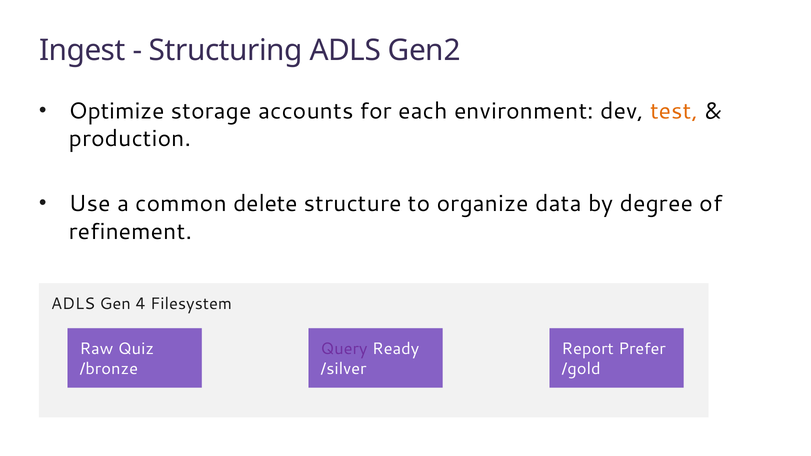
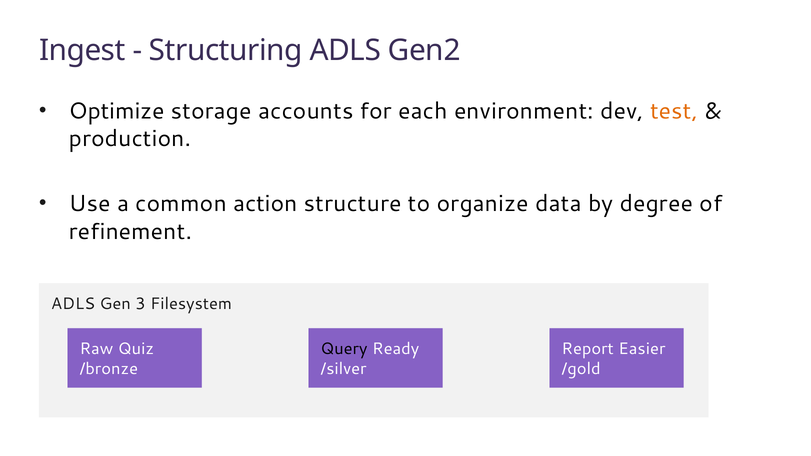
delete: delete -> action (265, 204)
4: 4 -> 3 (140, 304)
Query colour: purple -> black (344, 349)
Prefer: Prefer -> Easier (642, 349)
